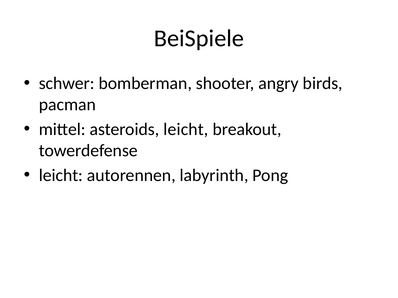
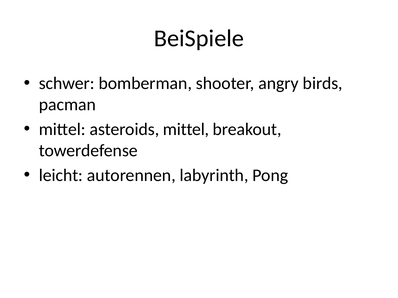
asteroids leicht: leicht -> mittel (186, 129)
